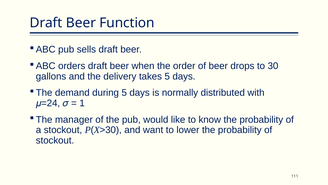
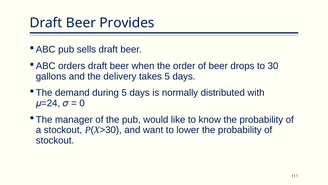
Function: Function -> Provides (127, 23)
1: 1 -> 0 (82, 103)
